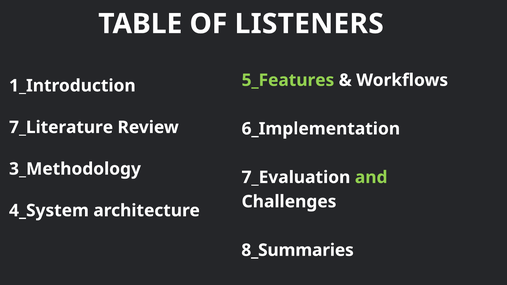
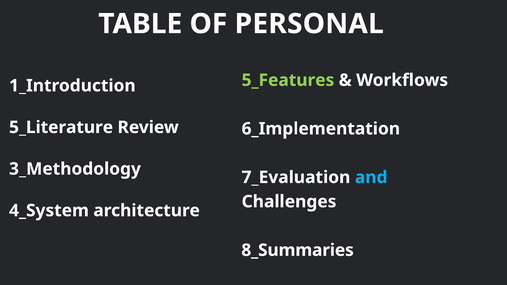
LISTENERS: LISTENERS -> PERSONAL (309, 24)
7_Literature: 7_Literature -> 5_Literature (61, 127)
and colour: light green -> light blue (371, 177)
